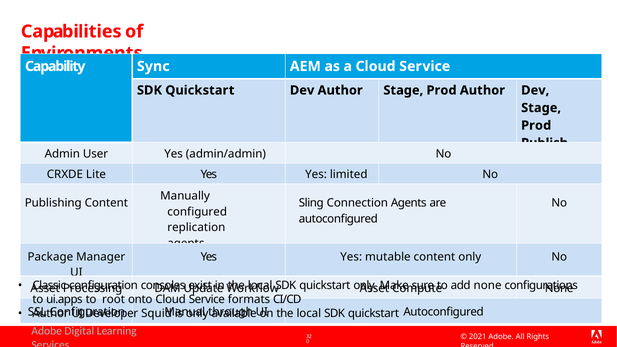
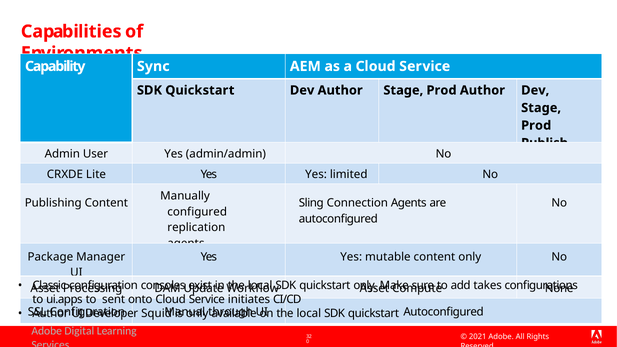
add none: none -> takes (488, 286)
root: root -> sent (114, 300)
formats: formats -> initiates (249, 300)
